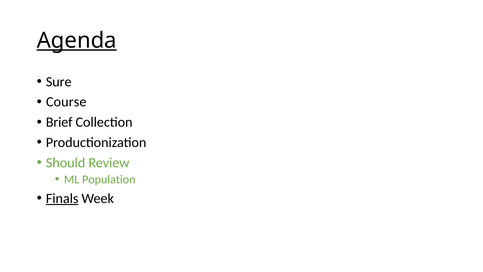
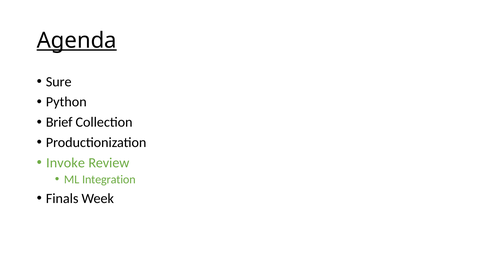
Course: Course -> Python (66, 102)
Should: Should -> Invoke (66, 163)
Population: Population -> Integration (109, 179)
Finals underline: present -> none (62, 198)
